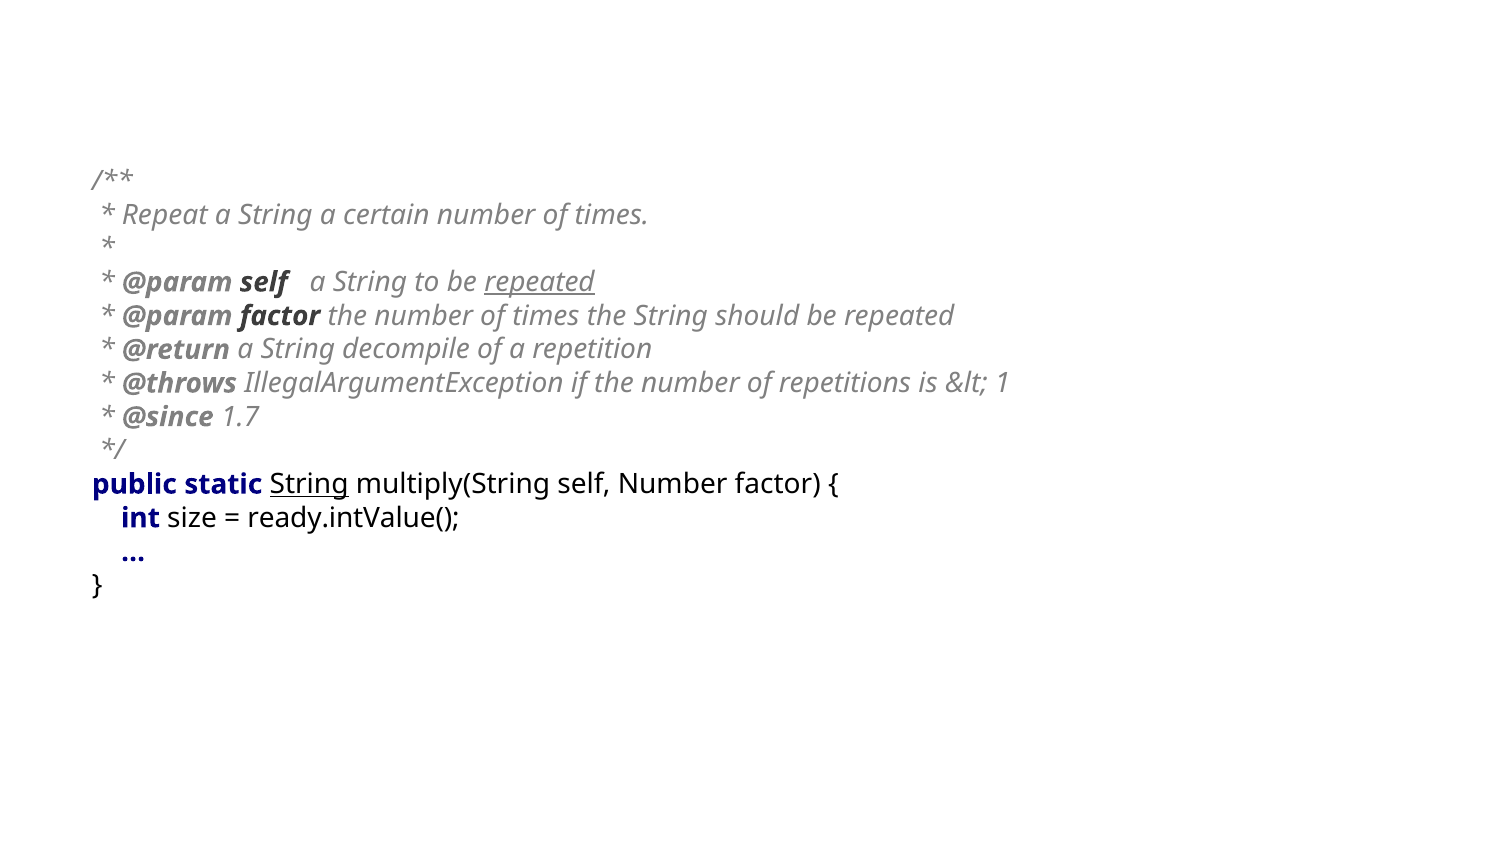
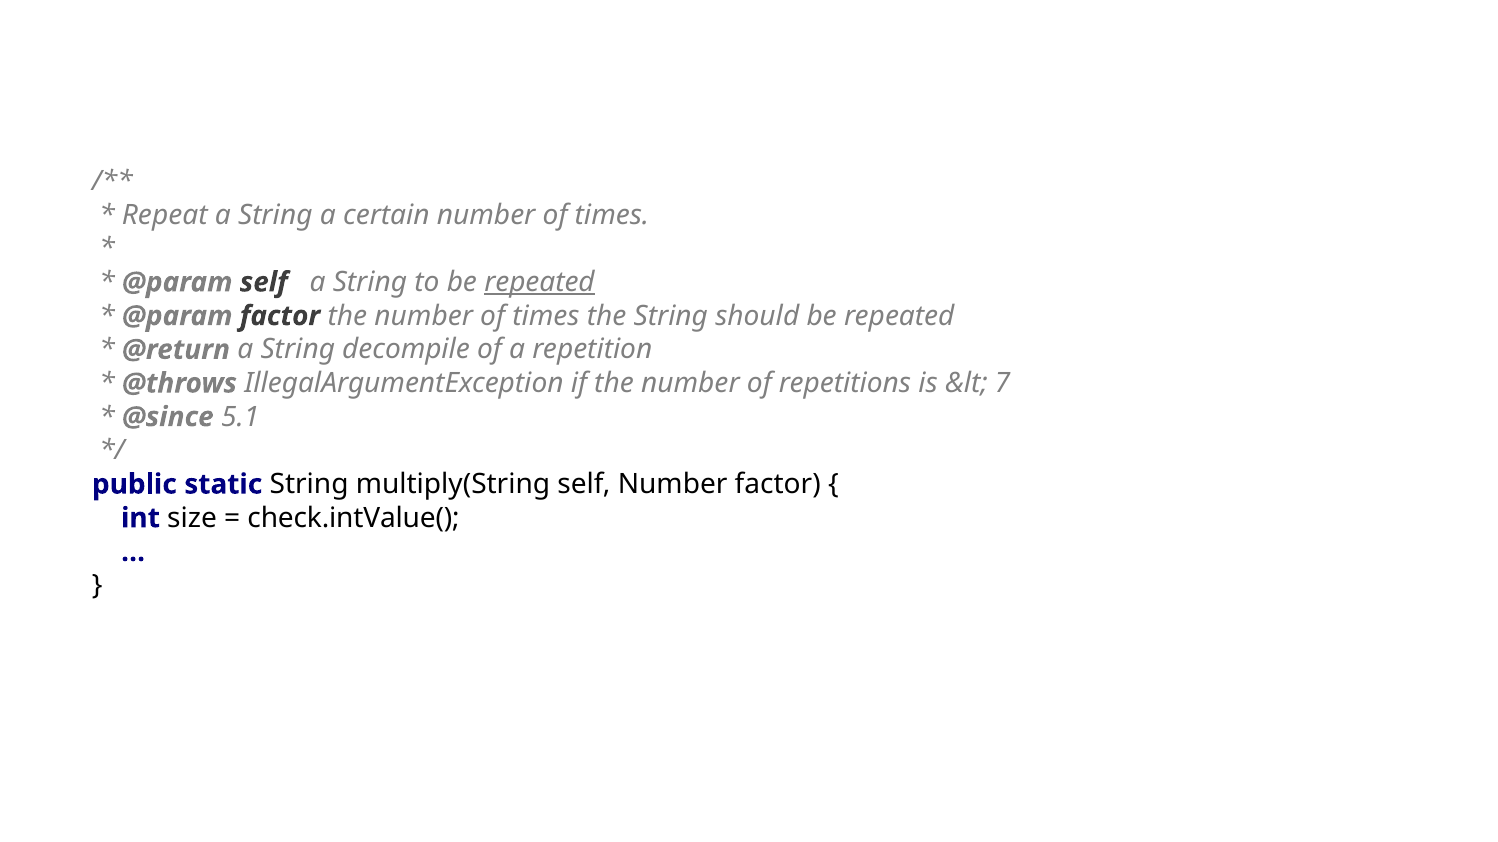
1: 1 -> 7 (1003, 384)
1.7: 1.7 -> 5.1 (240, 417)
String underline: present -> none (309, 485)
ready.intValue(: ready.intValue( -> check.intValue( (354, 518)
